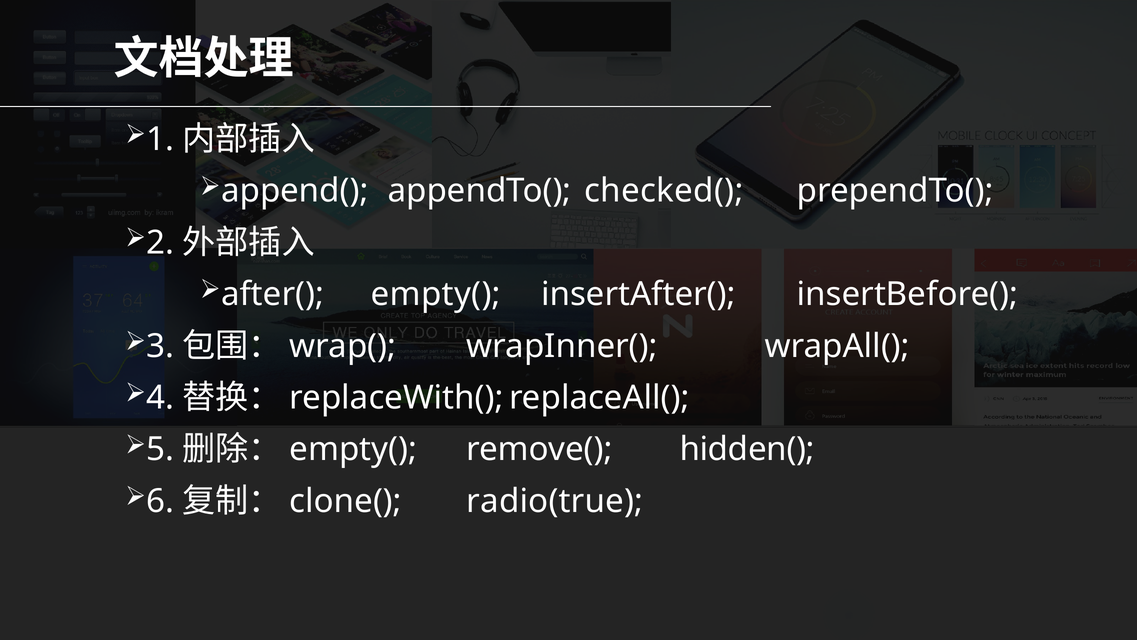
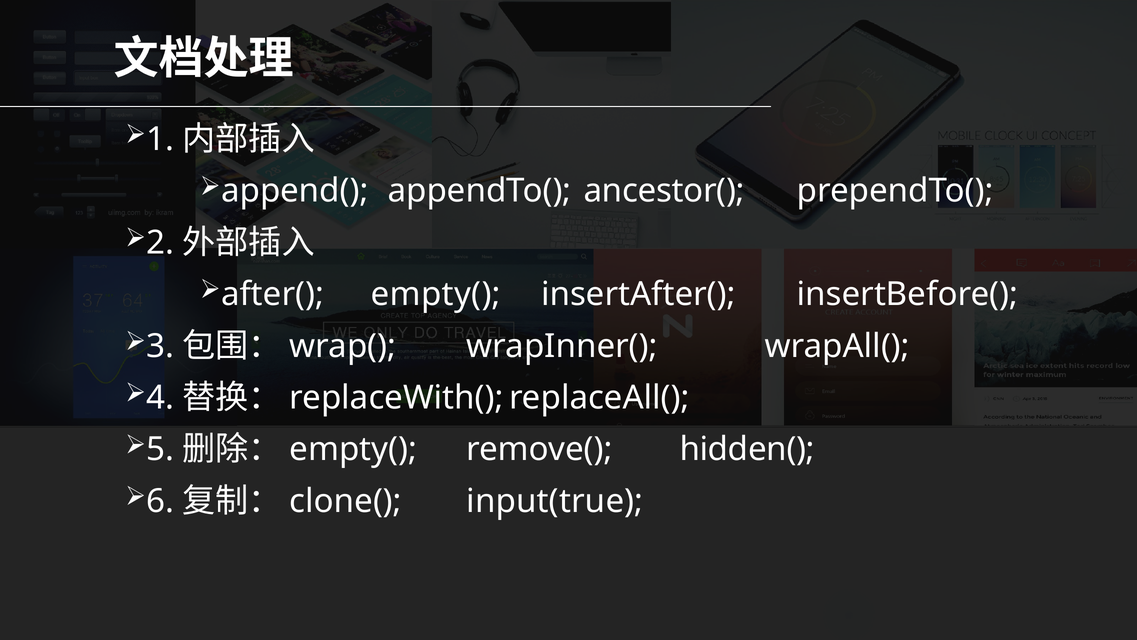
checked(: checked( -> ancestor( (664, 191)
radio(true: radio(true -> input(true (555, 501)
